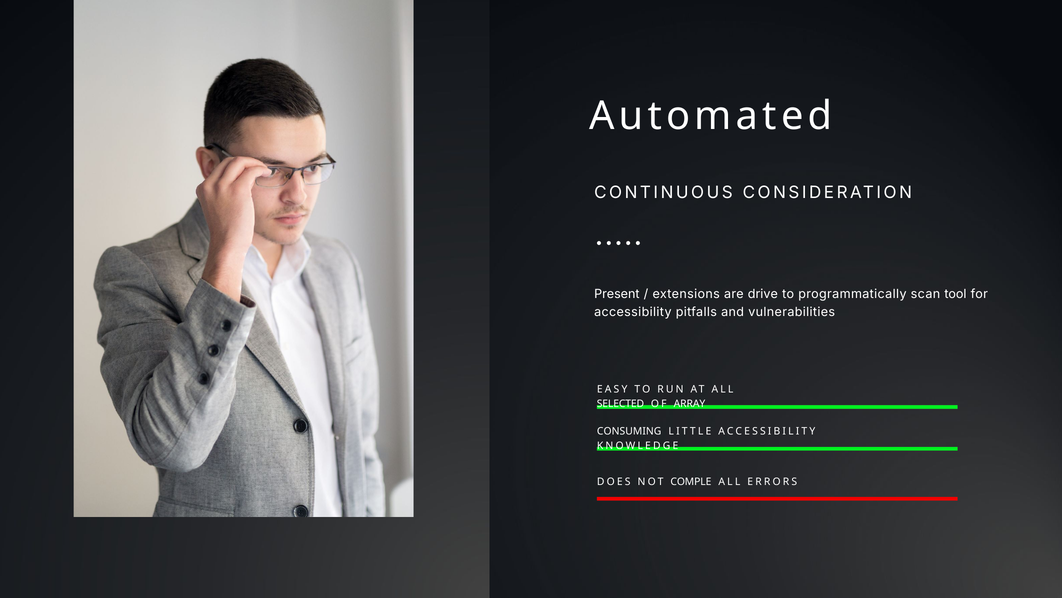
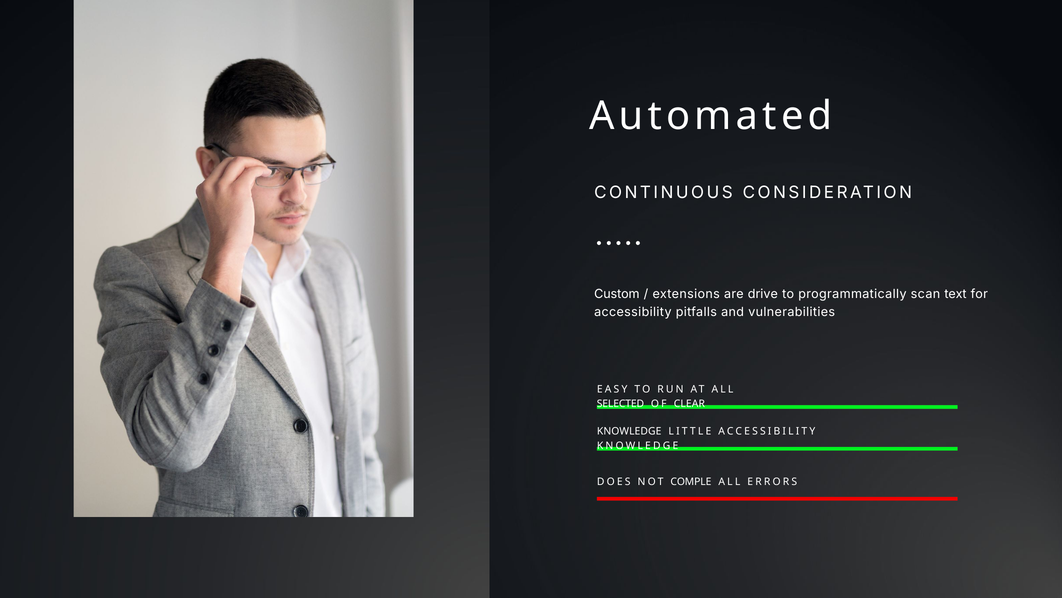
Present: Present -> Custom (617, 294)
tool: tool -> text (955, 294)
ARRAY: ARRAY -> CLEAR (689, 404)
CONSUMING: CONSUMING -> KNOWLEDGE (629, 431)
